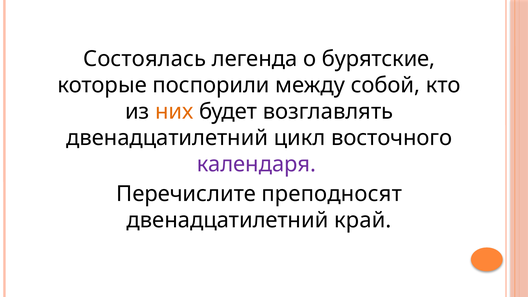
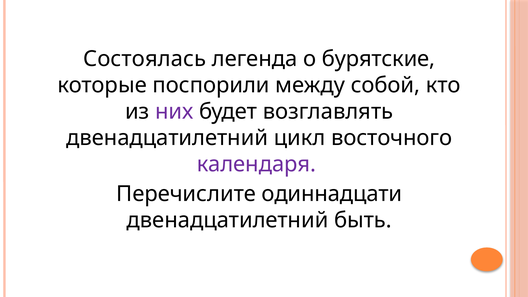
них colour: orange -> purple (174, 112)
преподносят: преподносят -> одиннадцати (332, 194)
край: край -> быть (363, 220)
